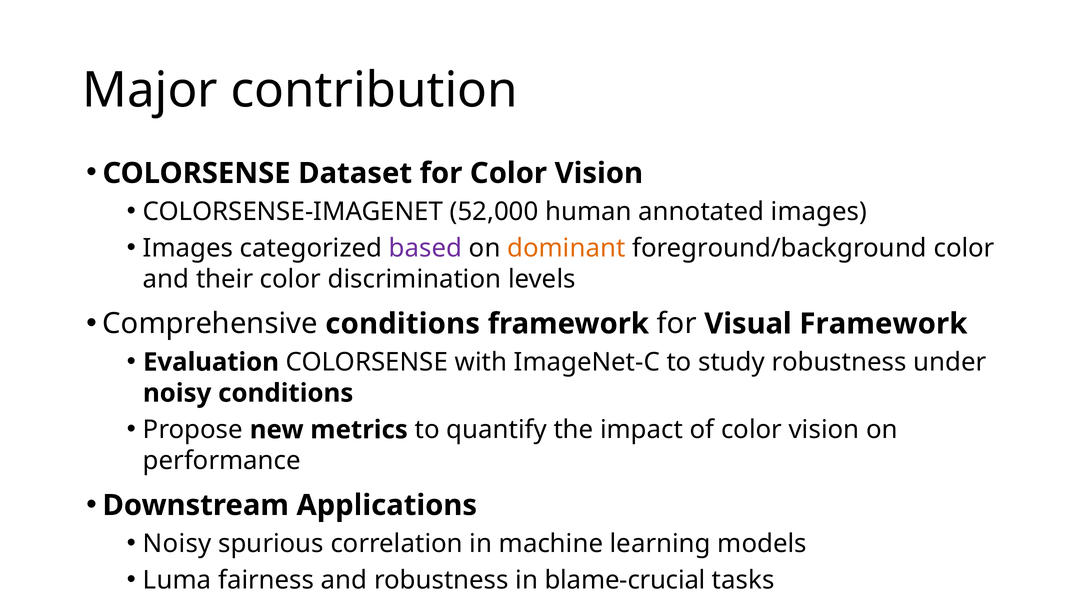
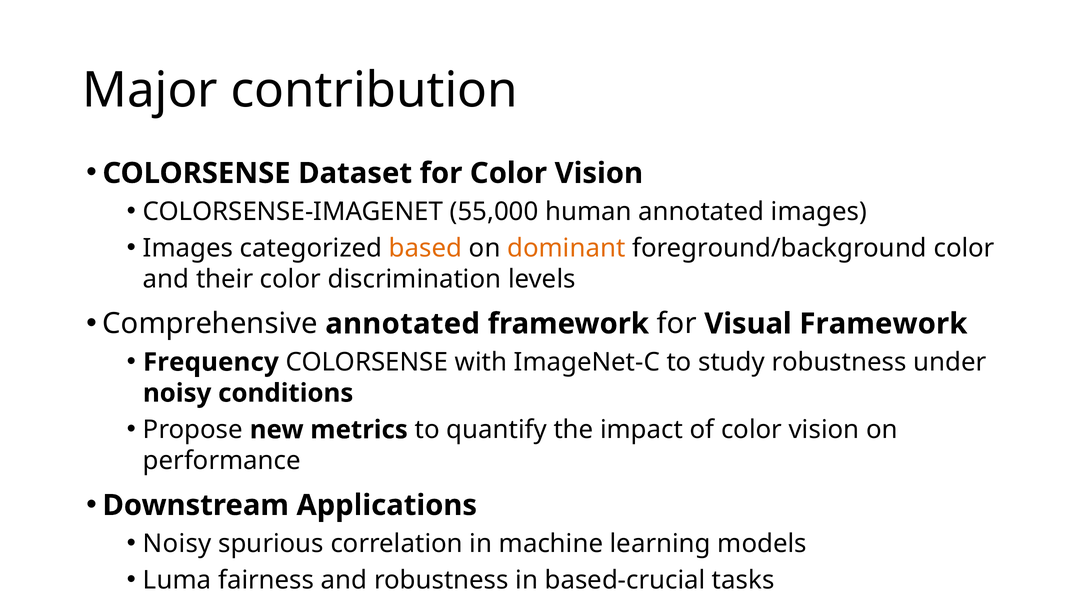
52,000: 52,000 -> 55,000 (494, 212)
based colour: purple -> orange (426, 248)
Comprehensive conditions: conditions -> annotated (403, 324)
Evaluation: Evaluation -> Frequency (211, 362)
blame-crucial: blame-crucial -> based-crucial (625, 580)
